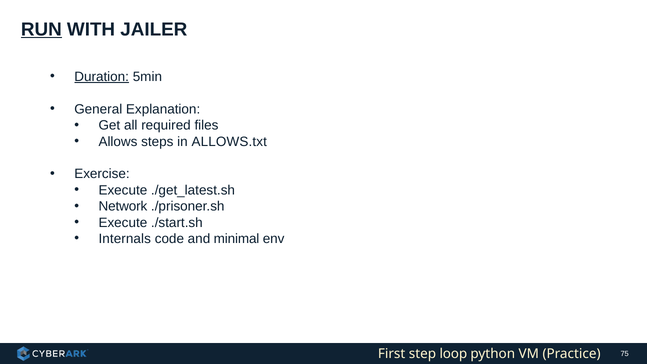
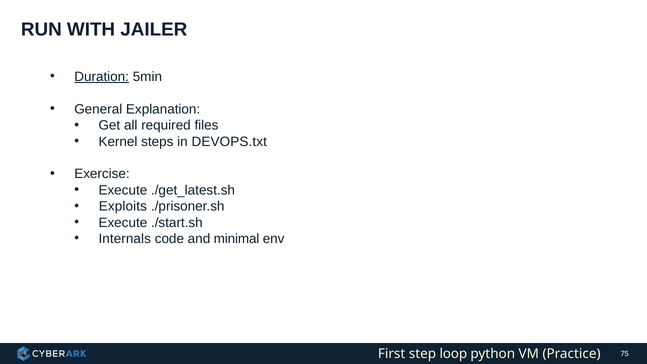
RUN underline: present -> none (41, 30)
Allows: Allows -> Kernel (118, 142)
ALLOWS.txt: ALLOWS.txt -> DEVOPS.txt (229, 142)
Network: Network -> Exploits (123, 206)
